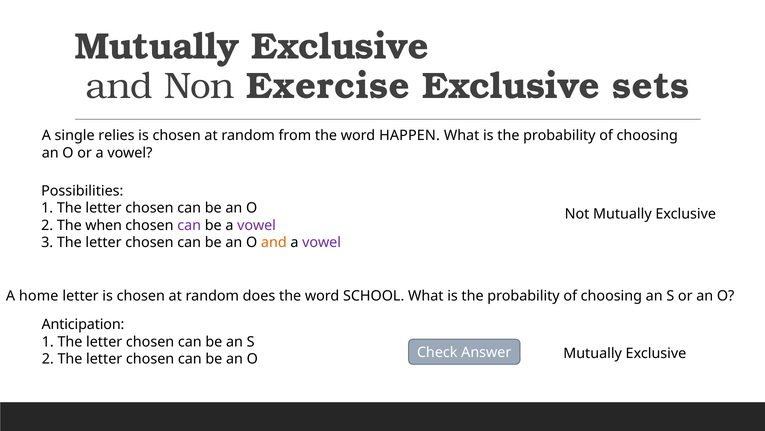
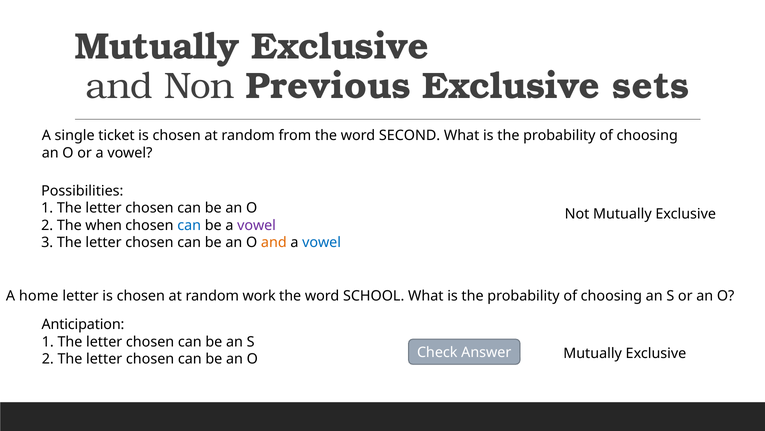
Exercise: Exercise -> Previous (328, 86)
relies: relies -> ticket (116, 135)
HAPPEN: HAPPEN -> SECOND (410, 135)
can colour: purple -> blue (189, 225)
vowel colour: purple -> blue (322, 242)
does: does -> work (259, 296)
